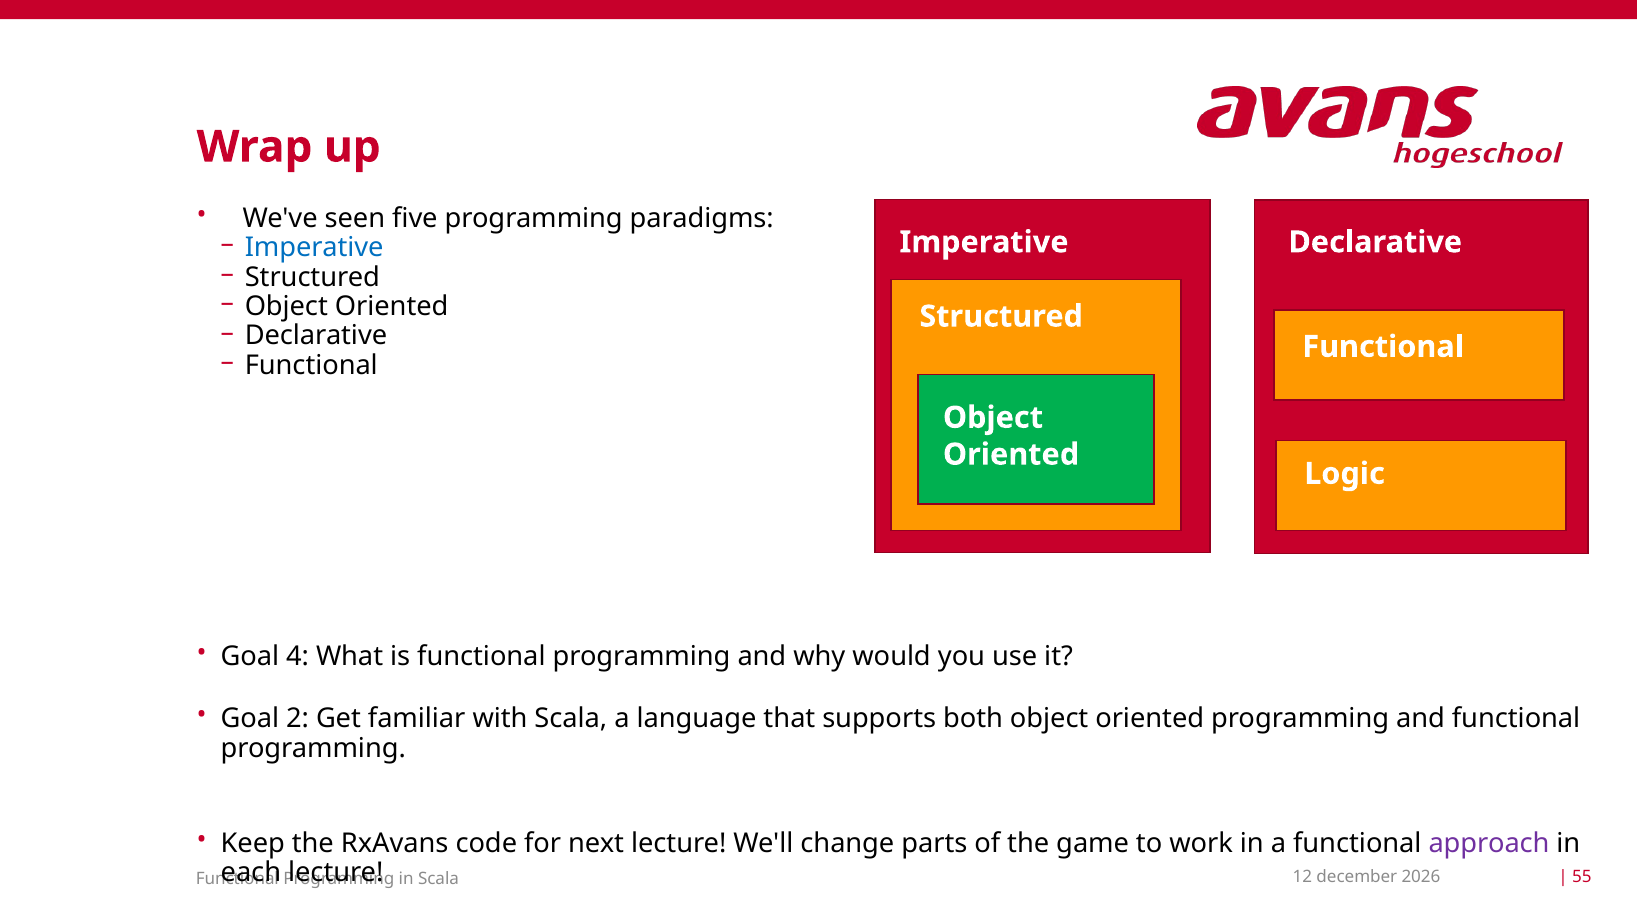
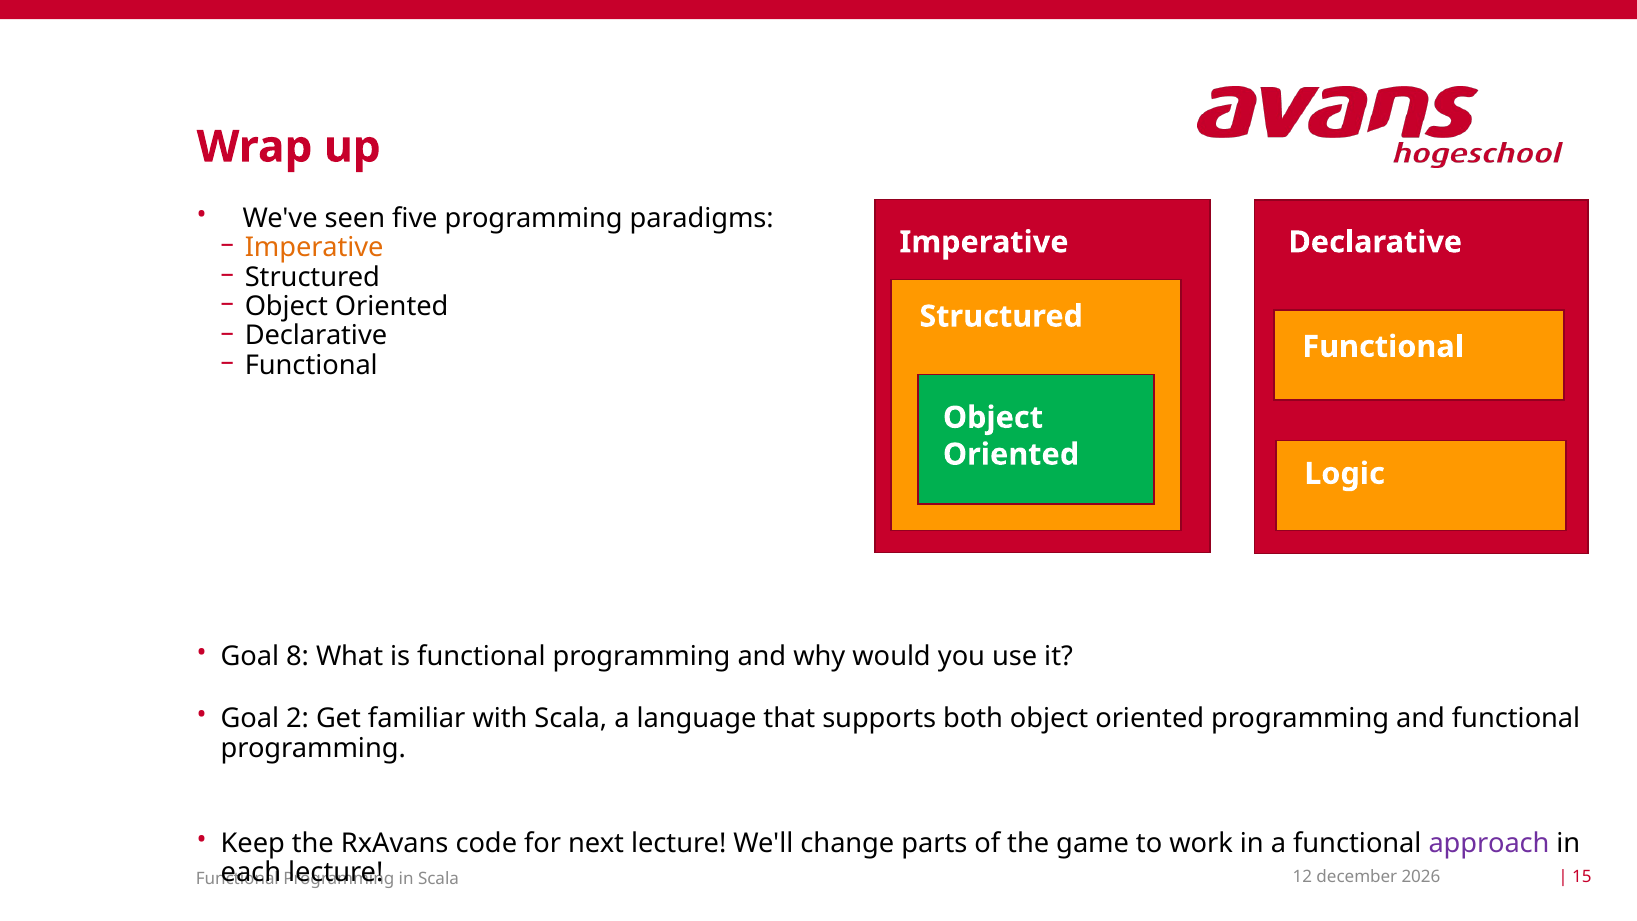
Imperative colour: blue -> orange (314, 248)
4: 4 -> 8 (298, 657)
55: 55 -> 15 (1582, 877)
